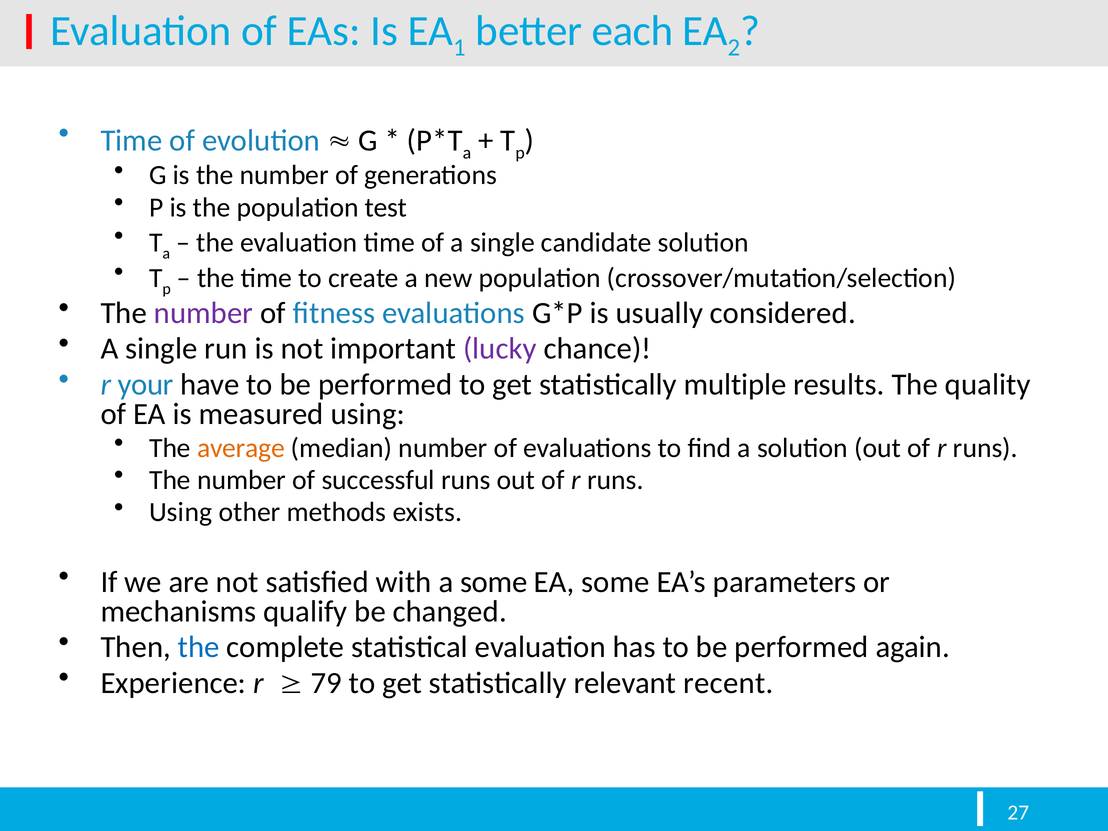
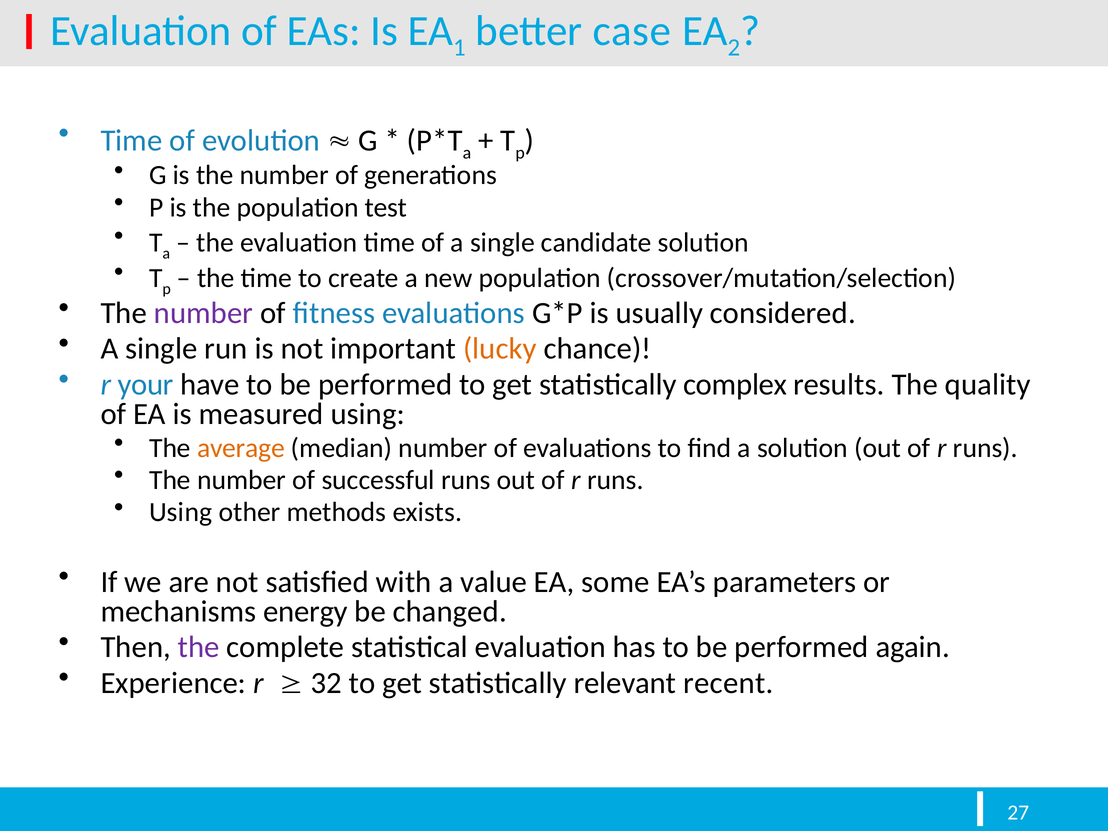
each: each -> case (632, 31)
lucky colour: purple -> orange (500, 349)
multiple: multiple -> complex (735, 385)
a some: some -> value (494, 582)
qualify: qualify -> energy (305, 612)
the colour: blue -> purple (199, 647)
79: 79 -> 32 (326, 683)
